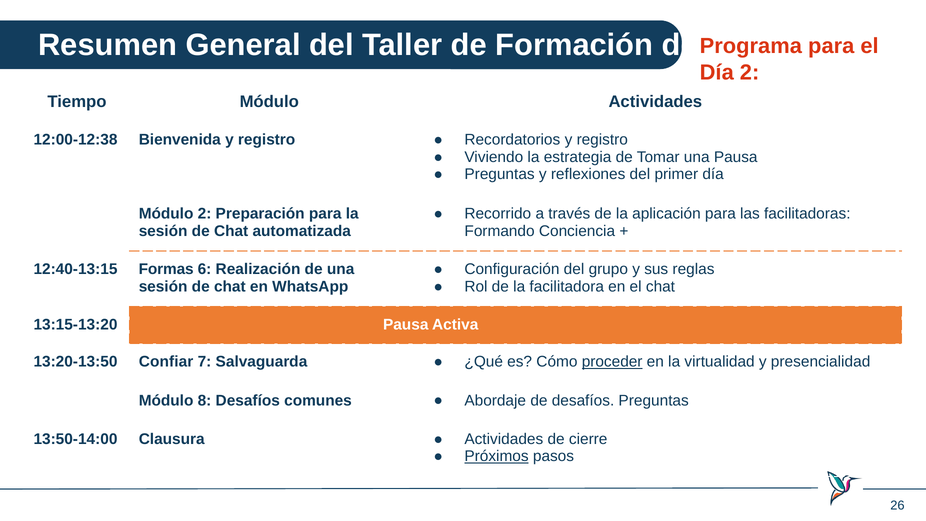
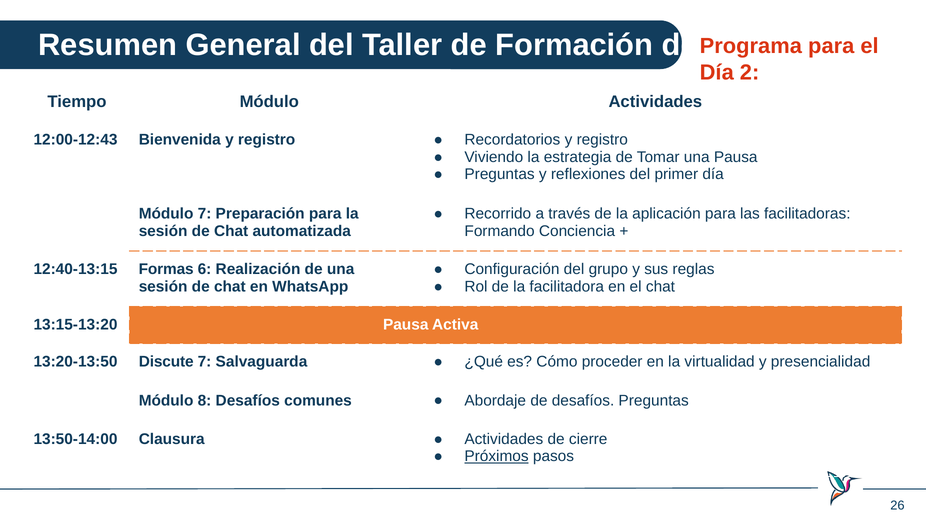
12:00-12:38: 12:00-12:38 -> 12:00-12:43 (75, 140)
Módulo 2: 2 -> 7 (205, 214)
Confiar: Confiar -> Discute (166, 362)
proceder underline: present -> none (612, 362)
